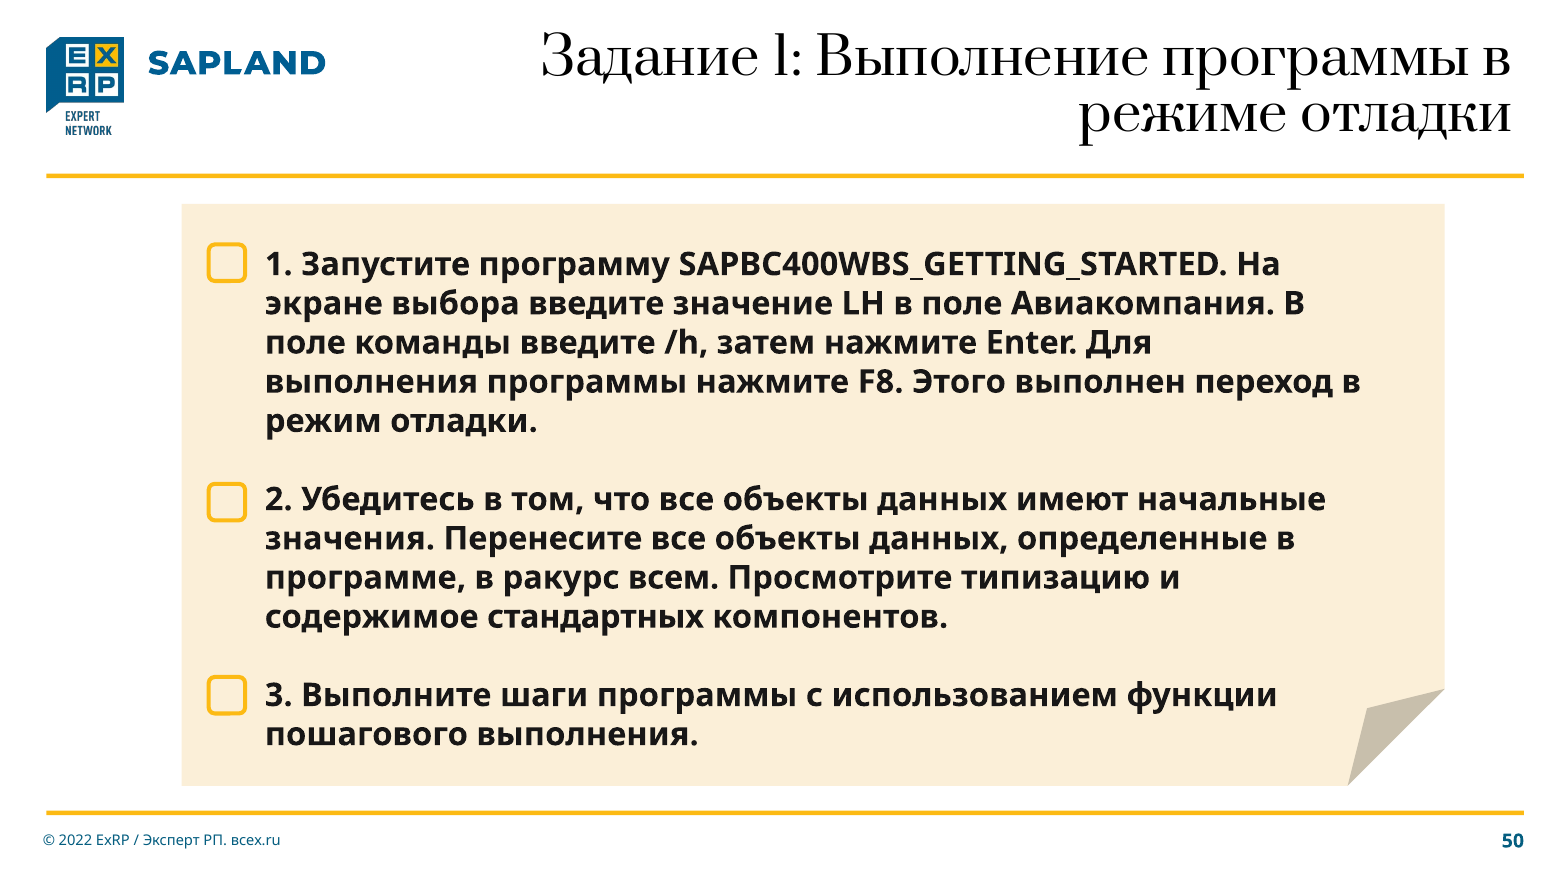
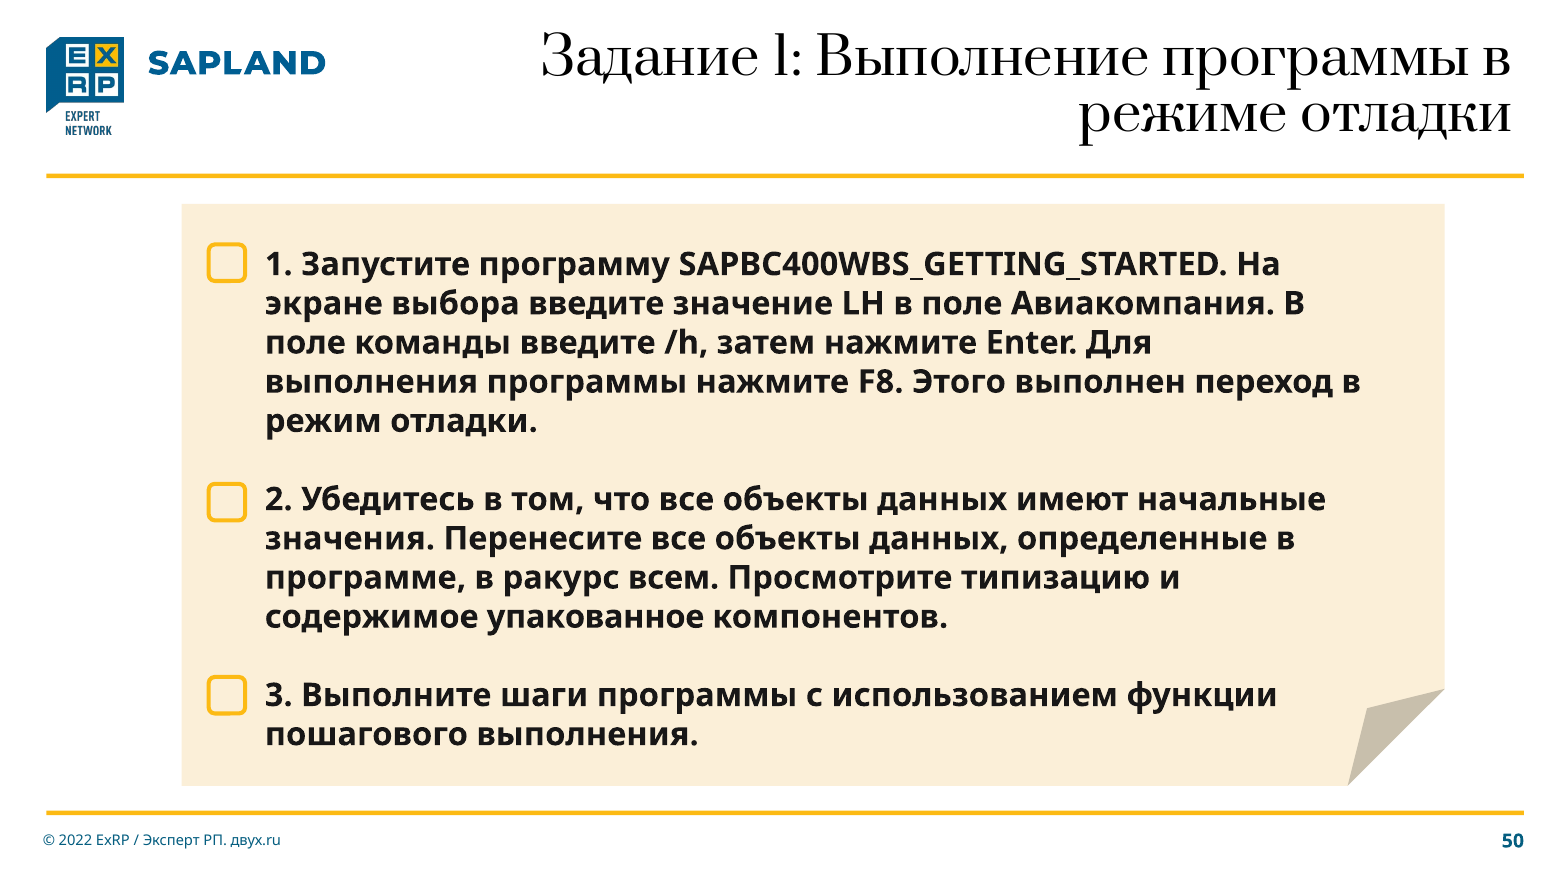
стандартных: стандартных -> упакованное (596, 617)
всех.ru: всех.ru -> двух.ru (256, 841)
